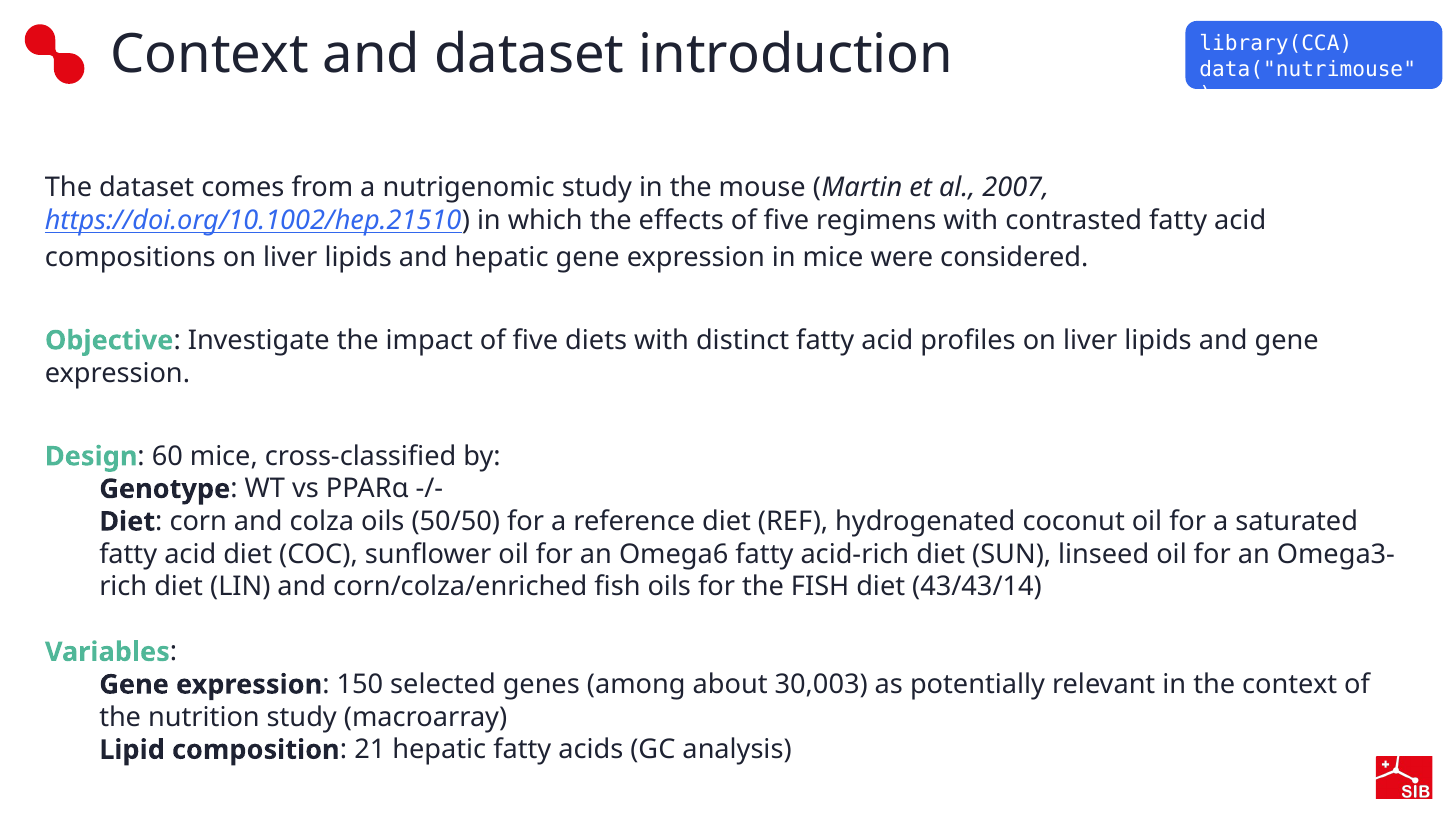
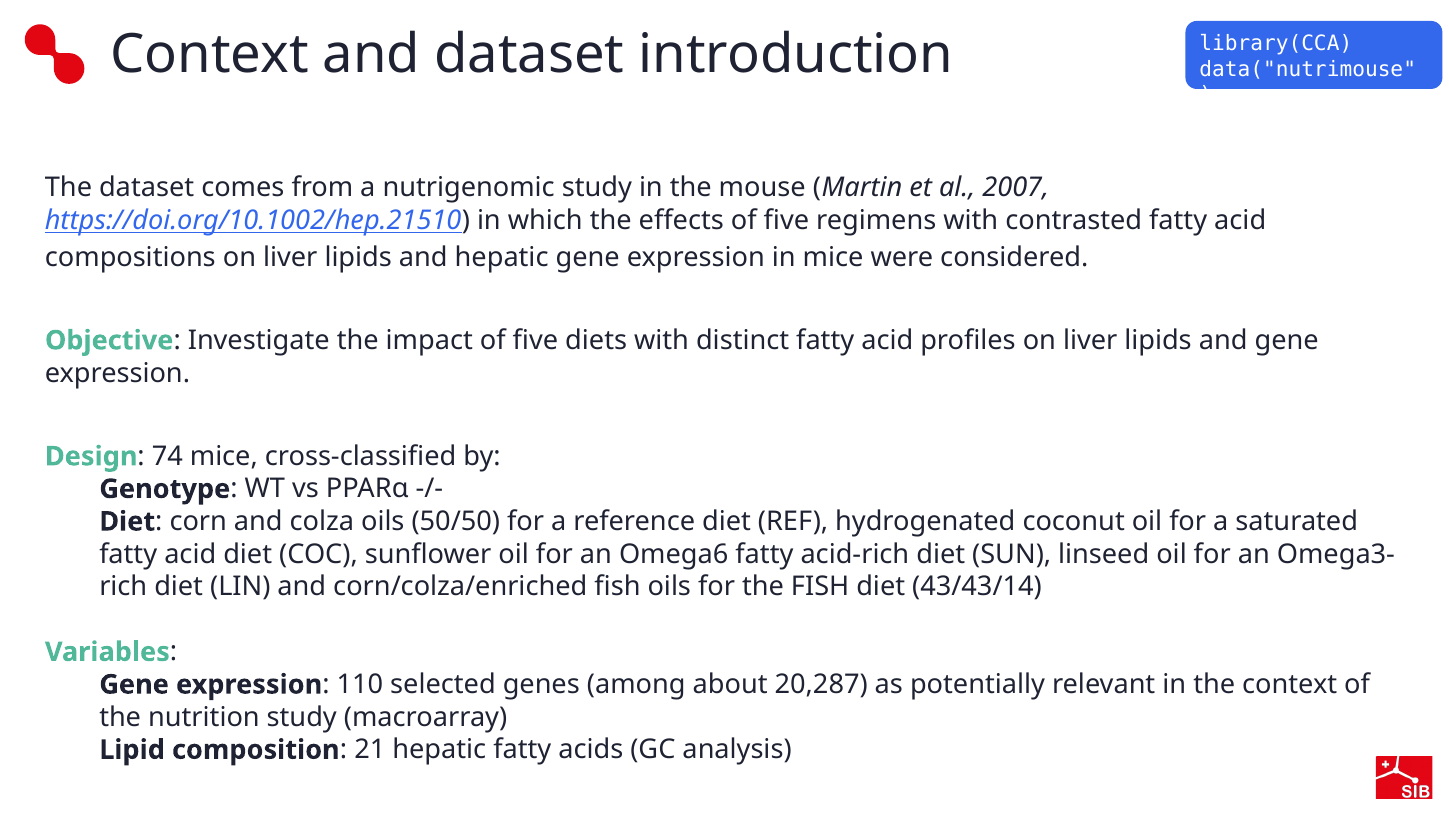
60: 60 -> 74 (167, 456)
150: 150 -> 110 (360, 685)
30,003: 30,003 -> 20,287 (821, 685)
